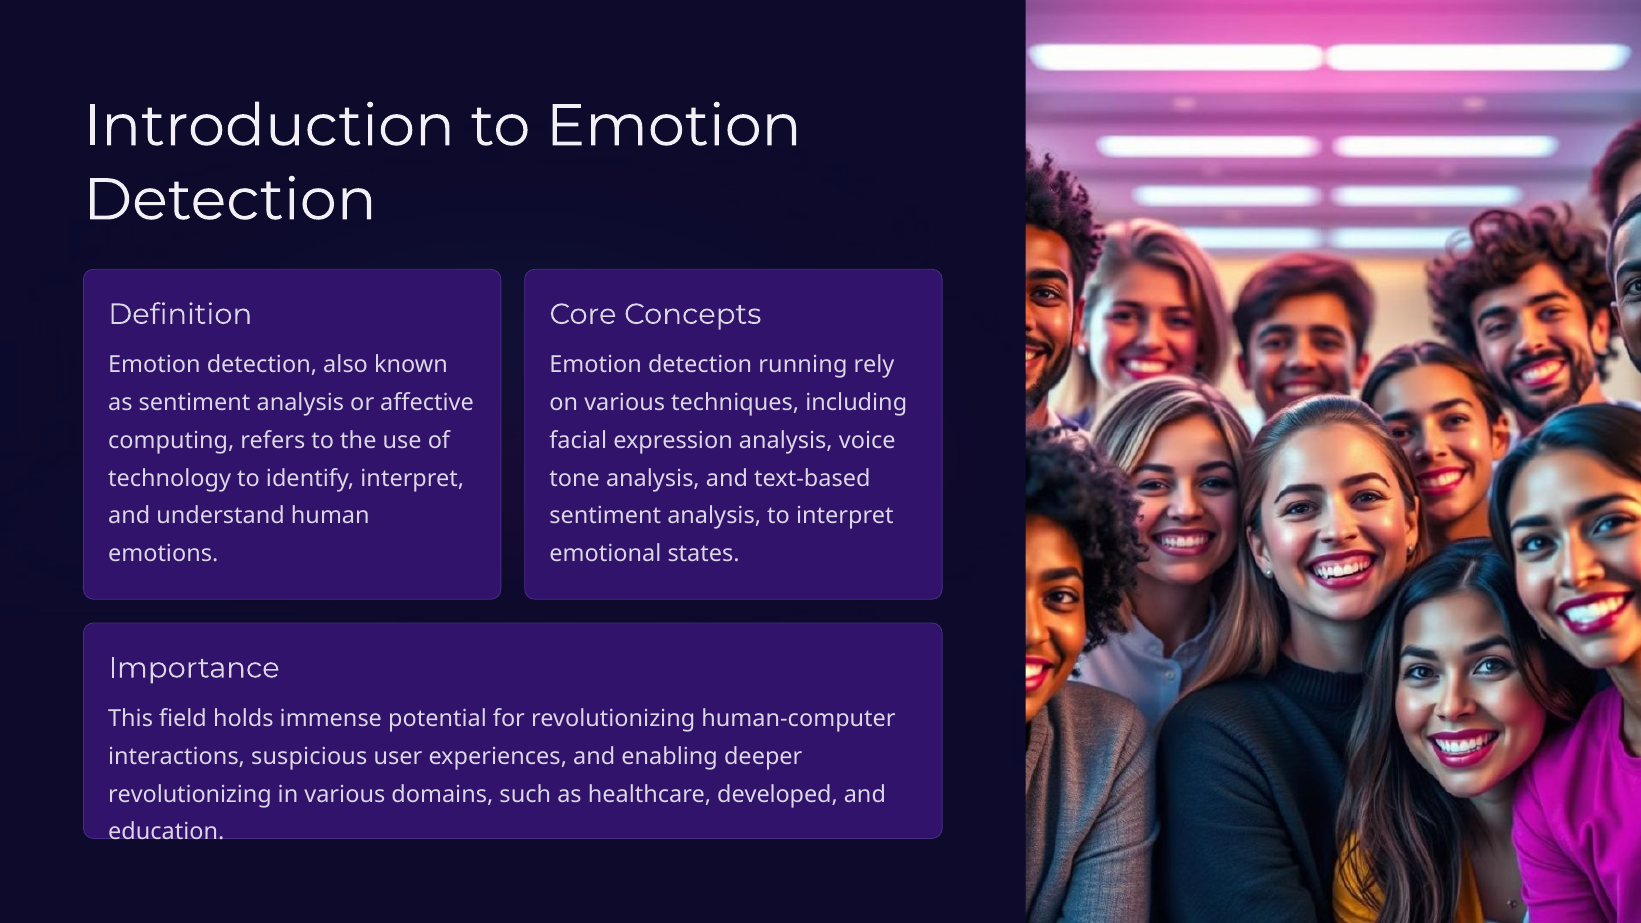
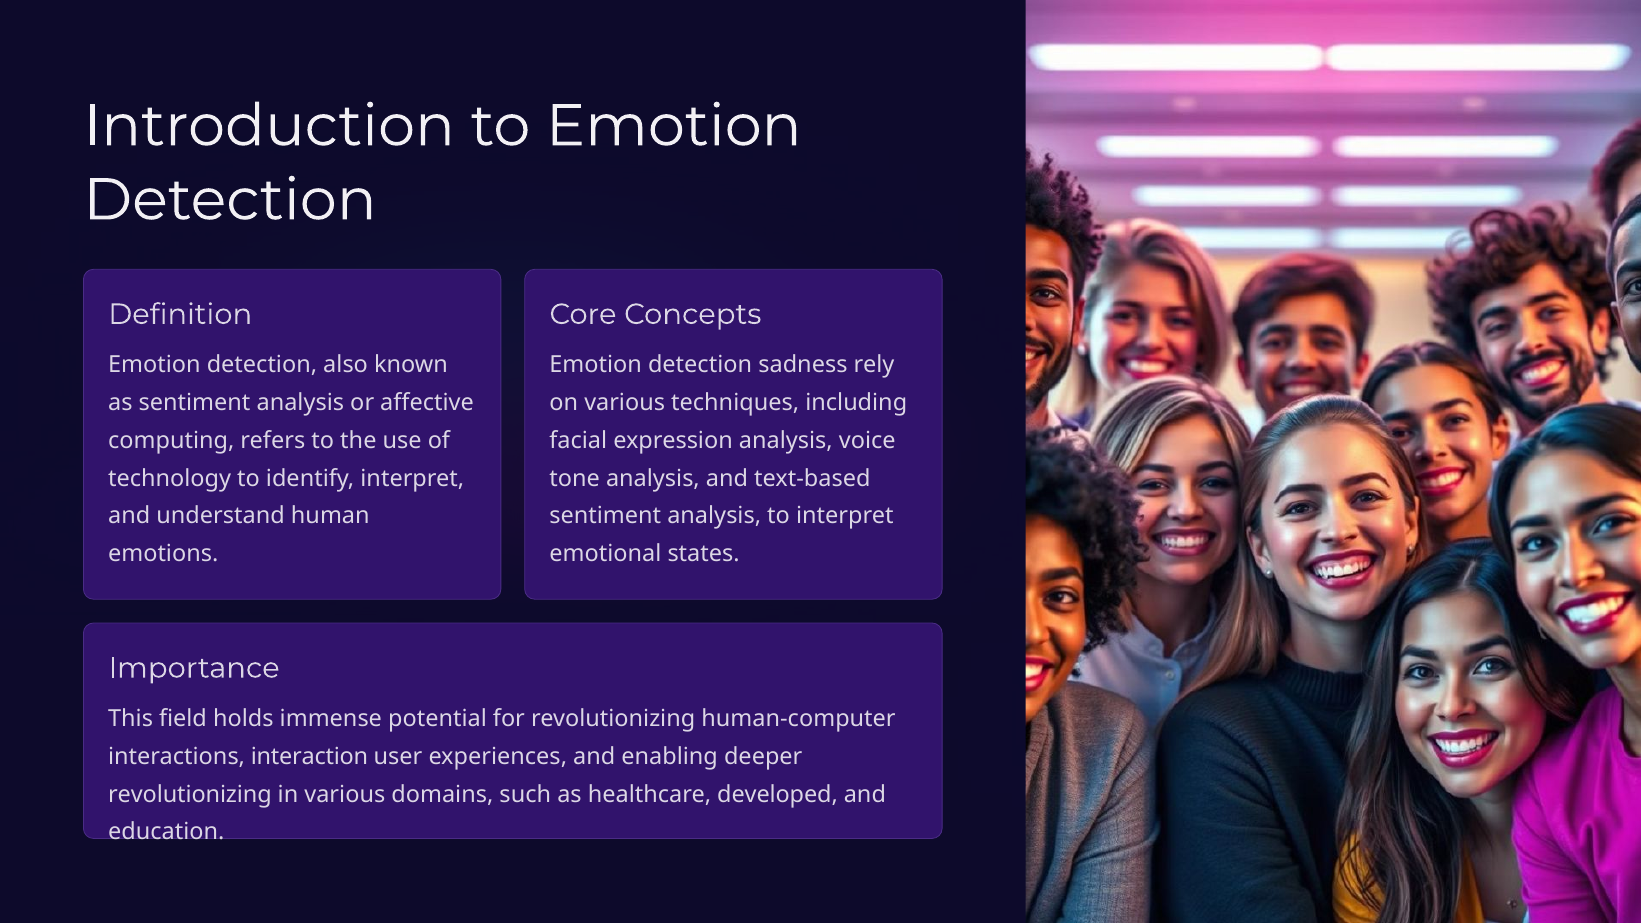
running: running -> sadness (803, 365)
suspicious: suspicious -> interaction (309, 757)
